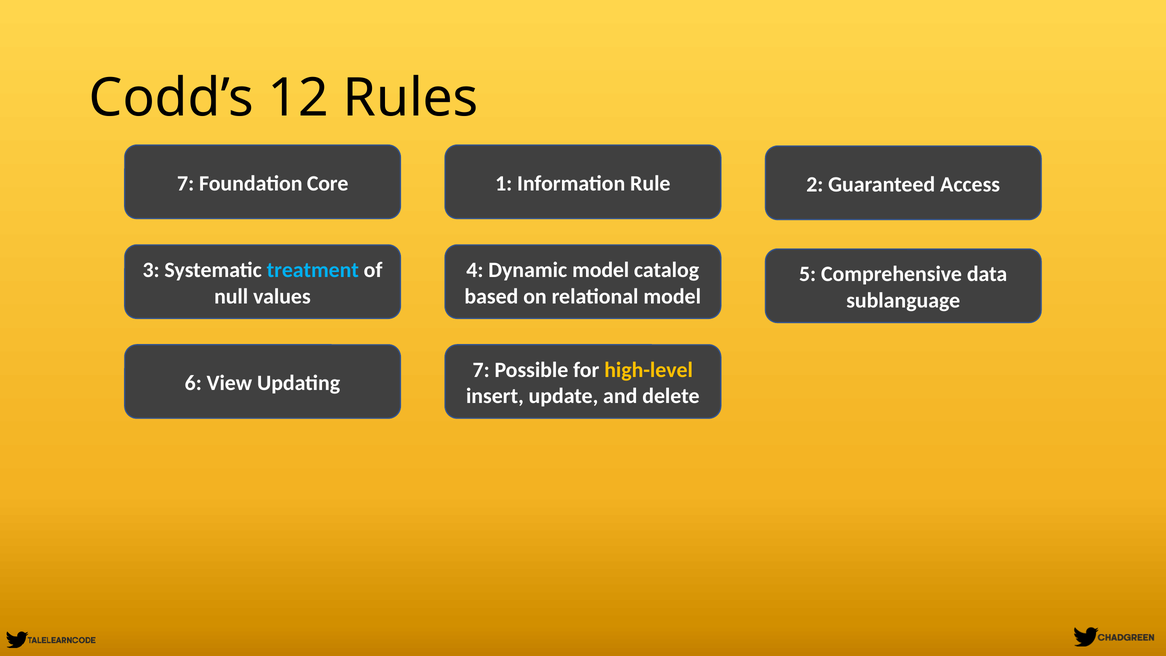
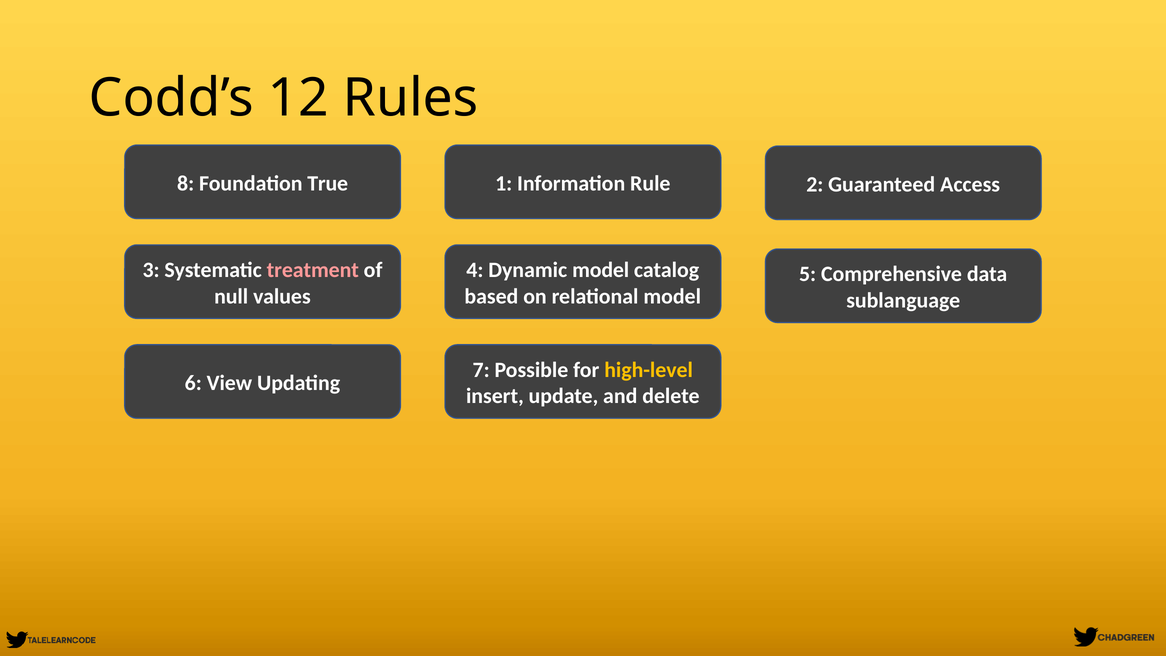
7: 7 -> 8 (186, 183)
Core: Core -> True (328, 183)
treatment colour: light blue -> pink (313, 270)
